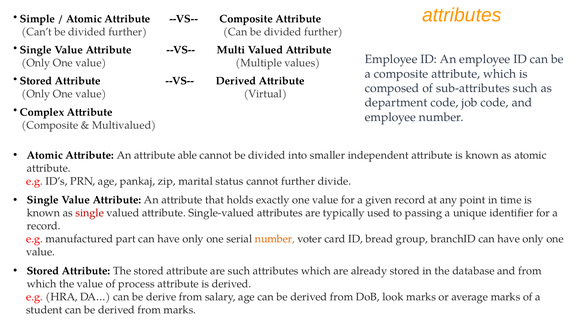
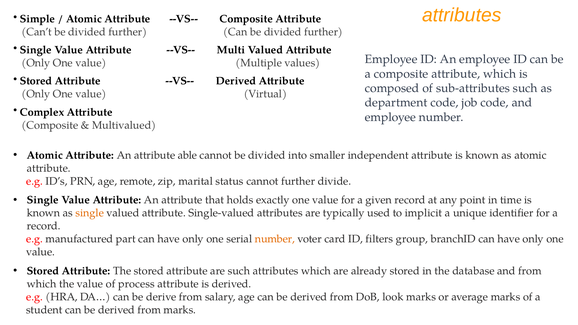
pankaj: pankaj -> remote (138, 181)
single colour: red -> orange (90, 213)
passing: passing -> implicit (423, 213)
bread: bread -> filters (379, 239)
